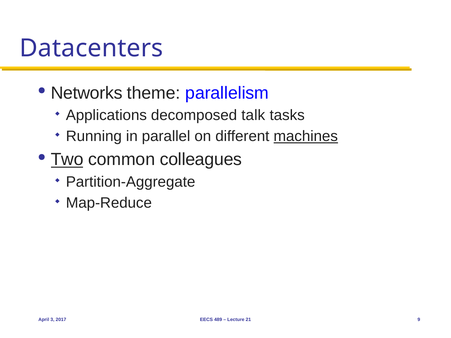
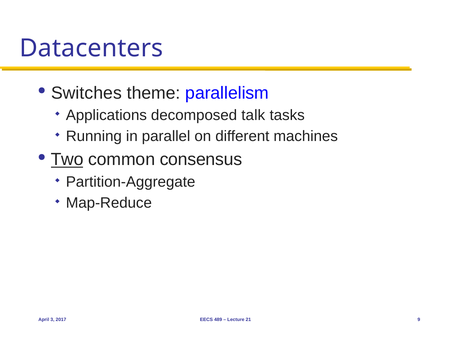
Networks: Networks -> Switches (87, 93)
machines underline: present -> none (306, 136)
colleagues: colleagues -> consensus (201, 160)
